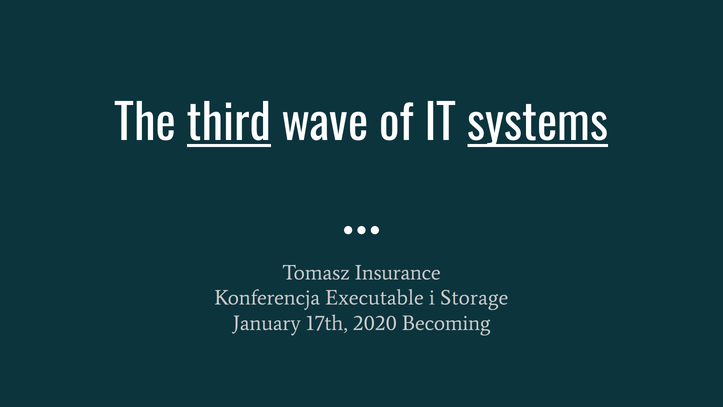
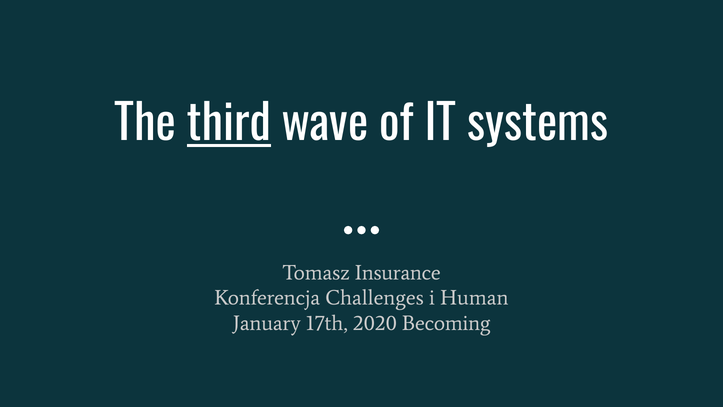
systems underline: present -> none (538, 124)
Executable: Executable -> Challenges (375, 298)
Storage: Storage -> Human (474, 298)
